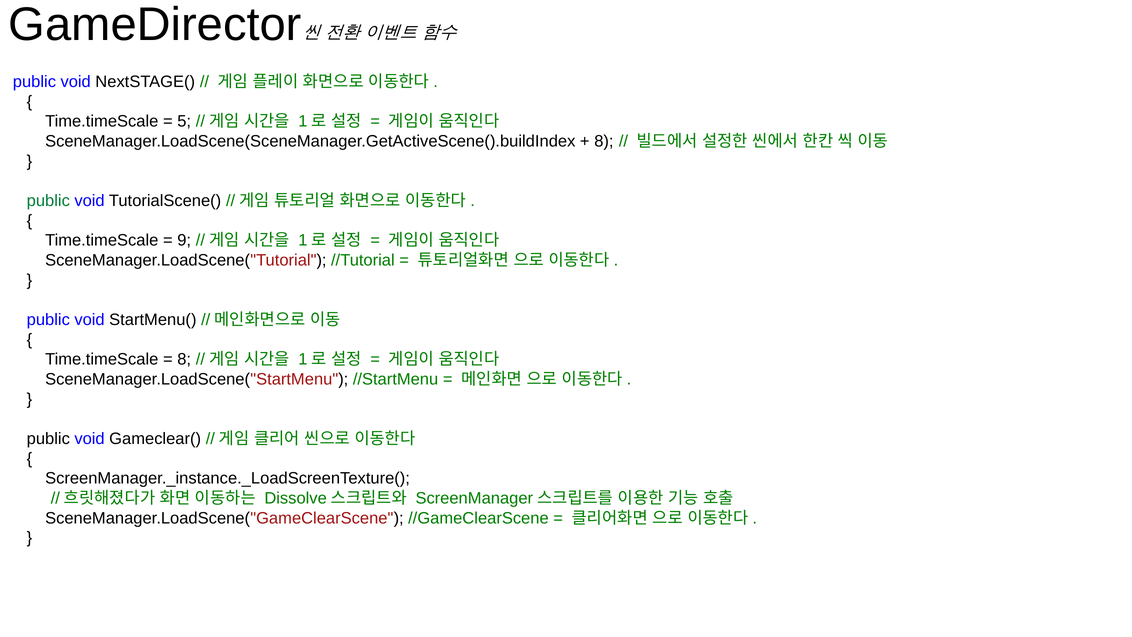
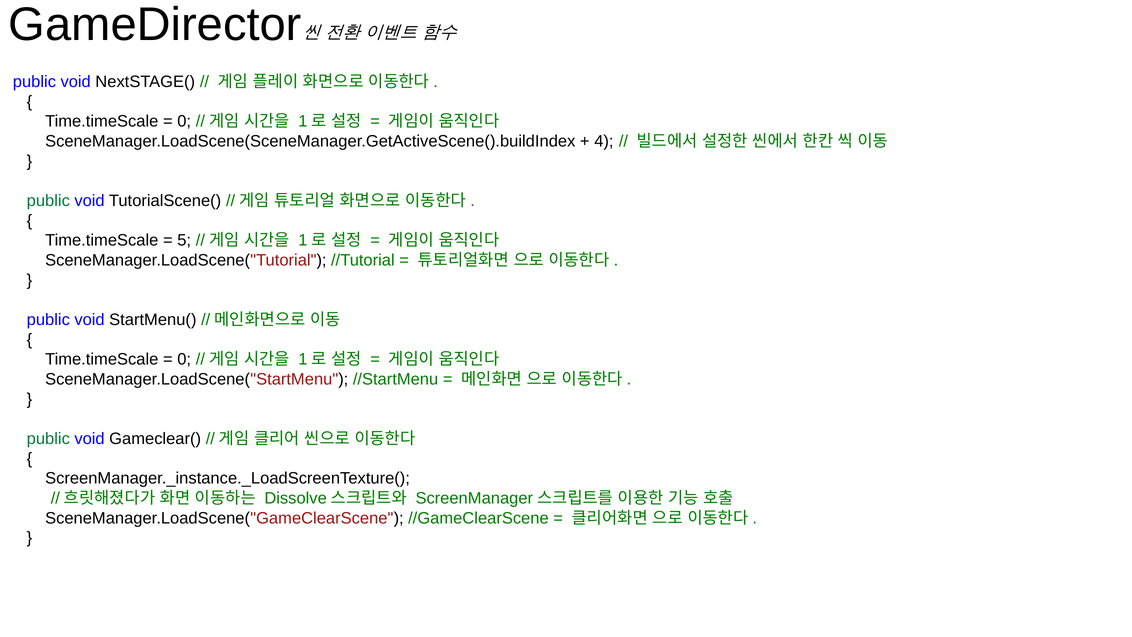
5: 5 -> 0 (184, 121)
8: 8 -> 4 (604, 141)
9: 9 -> 5 (184, 240)
8: 8 -> 0 (184, 359)
public colour: black -> green (48, 439)
